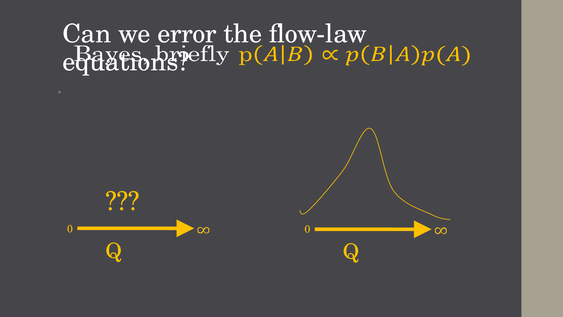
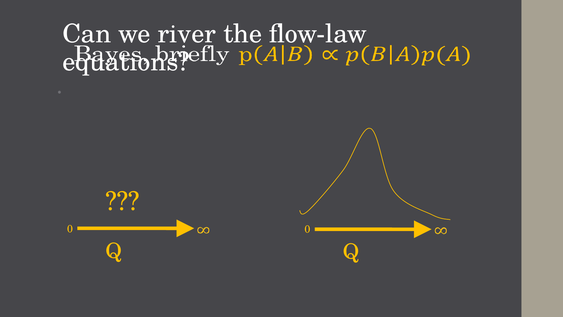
error: error -> river (187, 34)
